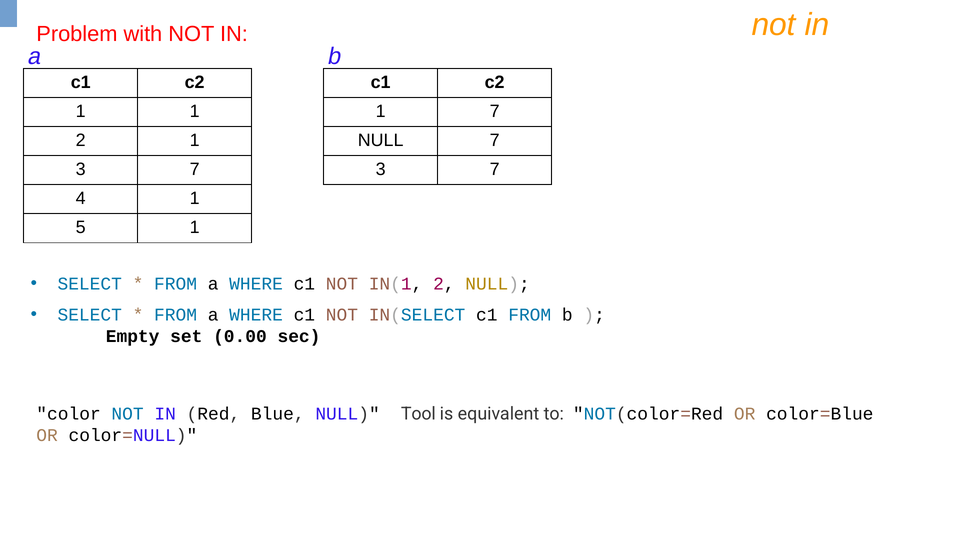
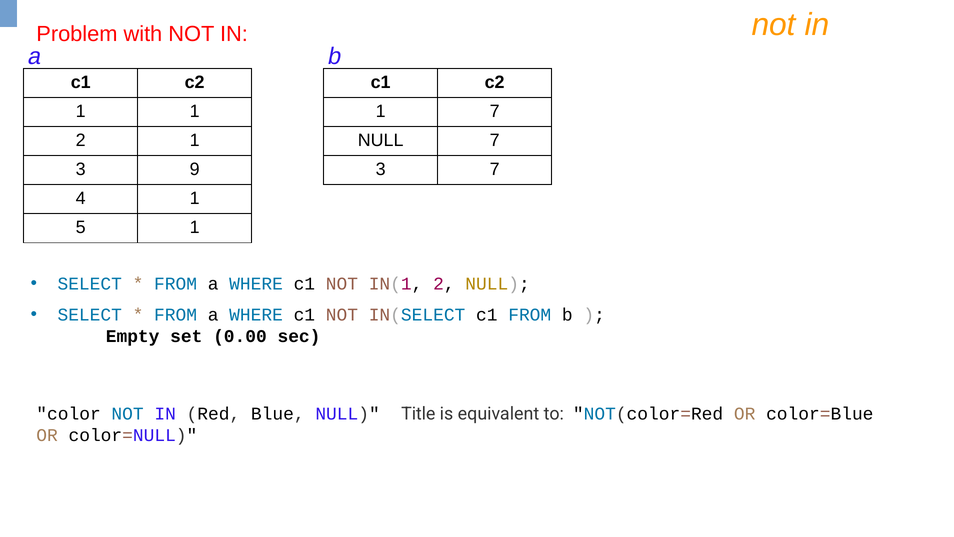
7: 7 -> 9 (195, 169)
Tool: Tool -> Title (418, 413)
